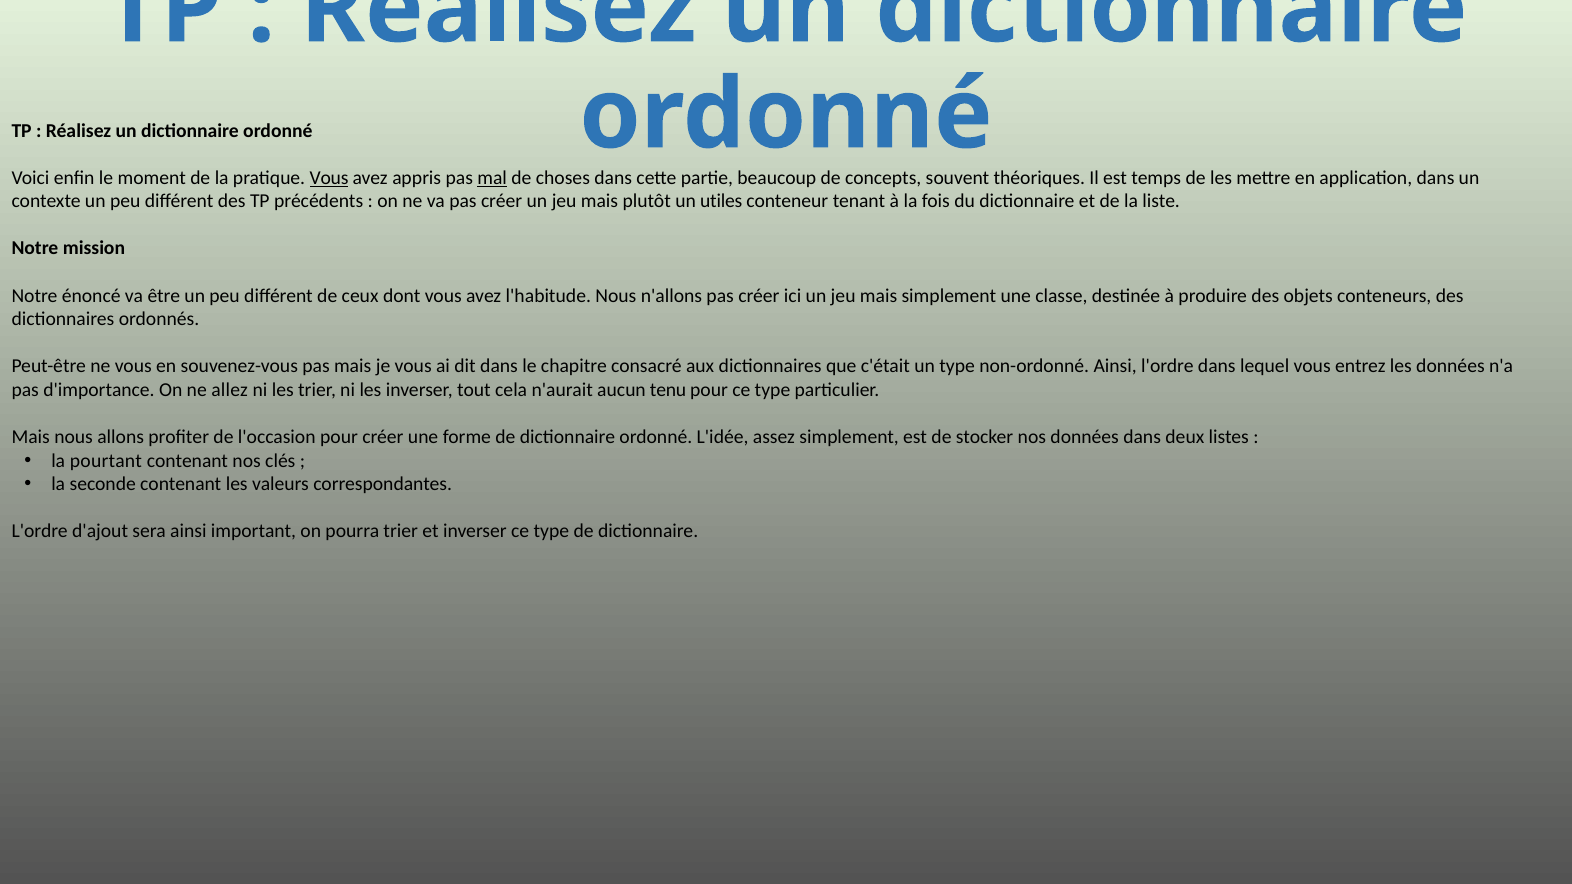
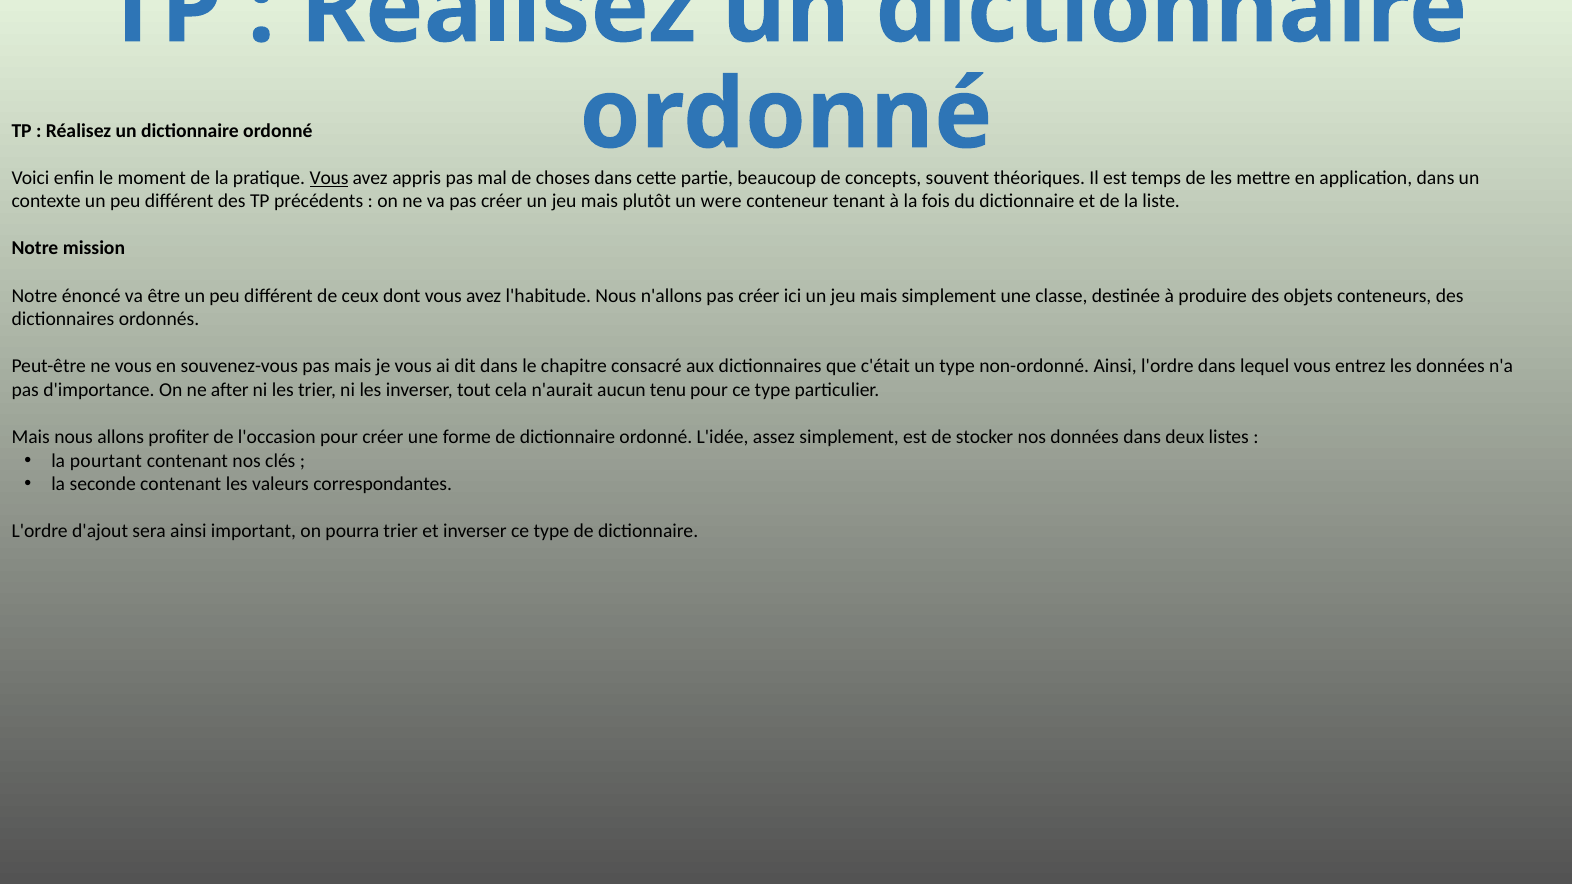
mal underline: present -> none (492, 178)
utiles: utiles -> were (721, 201)
allez: allez -> after (230, 390)
